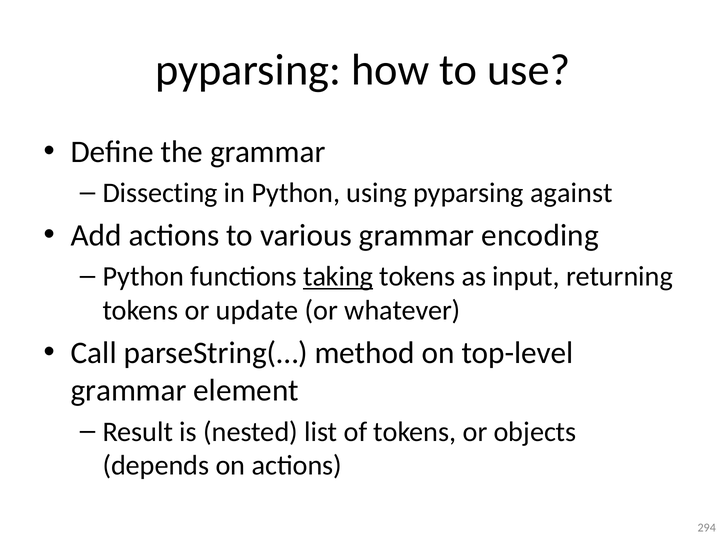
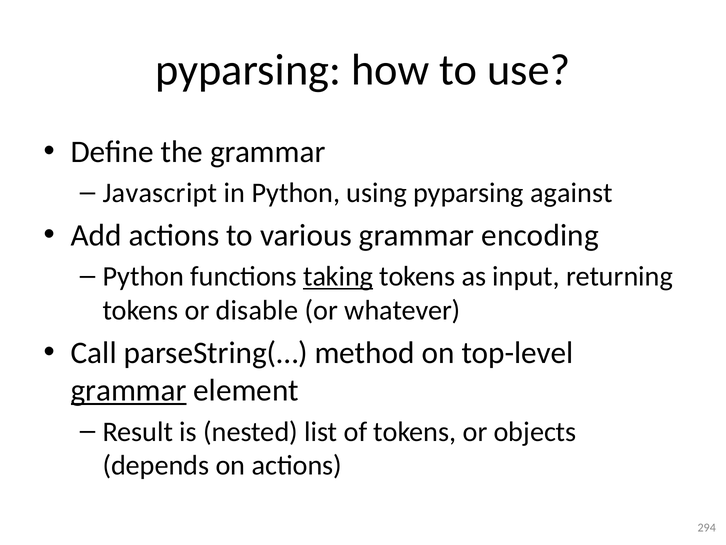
Dissecting: Dissecting -> Javascript (160, 193)
update: update -> disable (257, 310)
grammar underline: none -> present (129, 390)
